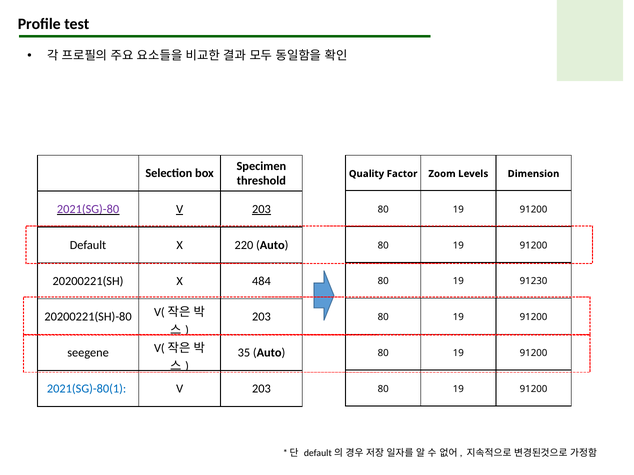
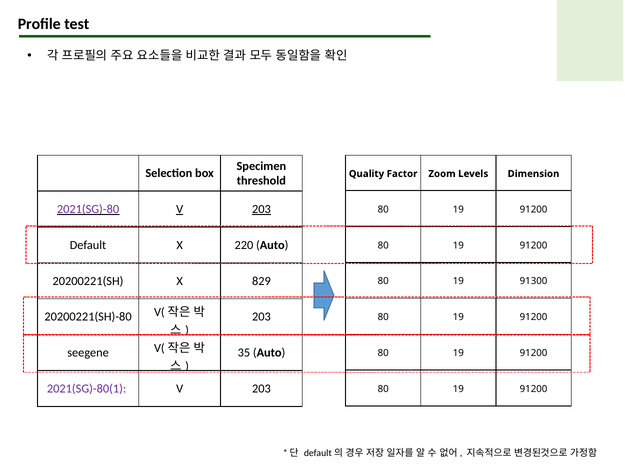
484: 484 -> 829 (261, 281)
91230: 91230 -> 91300 (534, 282)
2021(SG)-80(1 colour: blue -> purple (87, 389)
